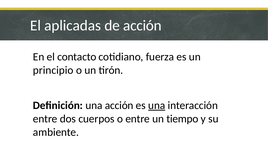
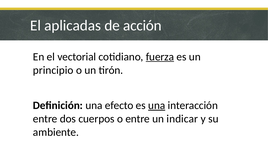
contacto: contacto -> vectorial (77, 57)
fuerza underline: none -> present (160, 57)
una acción: acción -> efecto (119, 105)
tiempo: tiempo -> indicar (182, 119)
